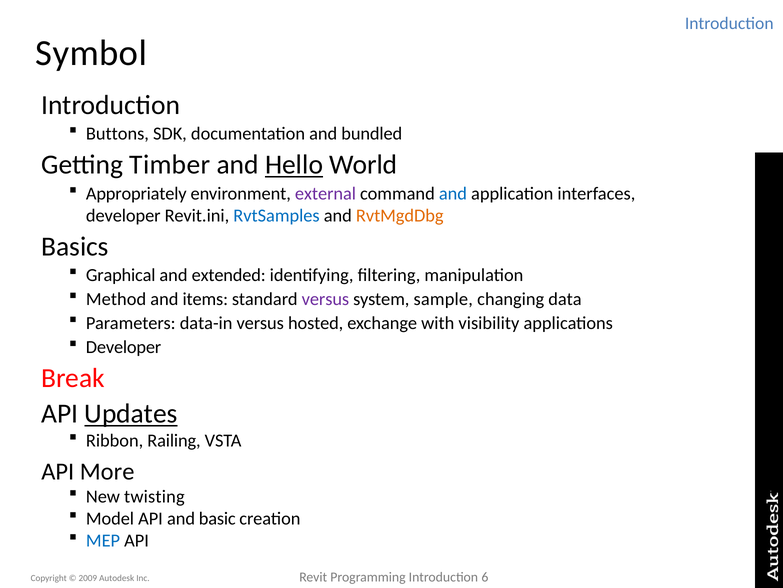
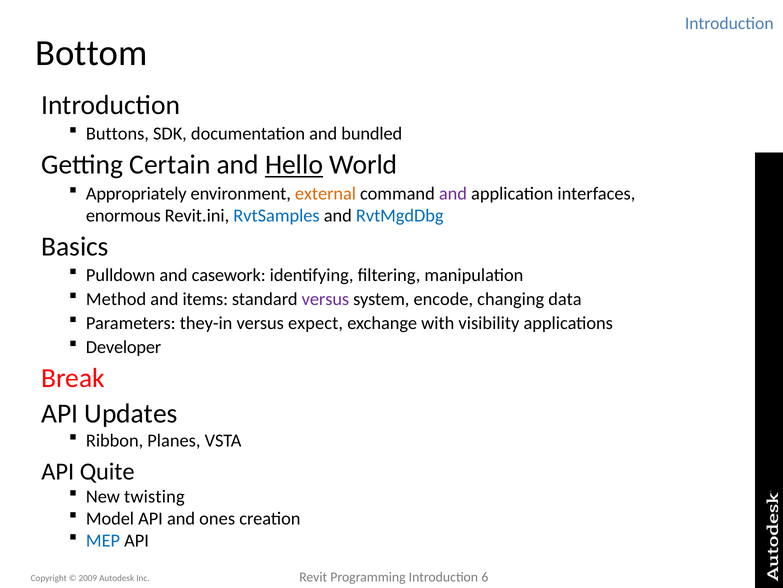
Symbol: Symbol -> Bottom (91, 53)
Timber: Timber -> Certain (170, 165)
external colour: purple -> orange (326, 193)
and colour: blue -> purple (453, 193)
developer: developer -> enormous (123, 215)
RvtMgdDbg colour: orange -> blue (400, 215)
Graphical: Graphical -> Pulldown (121, 275)
extended: extended -> casework (229, 275)
sample: sample -> encode (443, 299)
data-in: data-in -> they-in (206, 323)
hosted: hosted -> expect (316, 323)
Updates underline: present -> none (131, 413)
Railing: Railing -> Planes (174, 440)
More: More -> Quite (107, 471)
basic: basic -> ones (217, 518)
